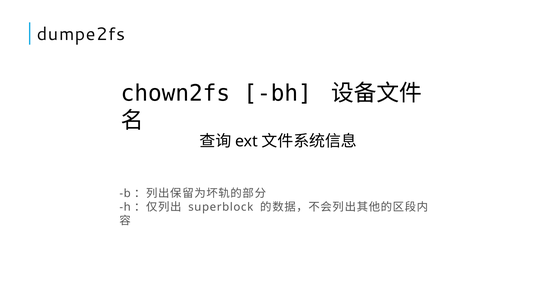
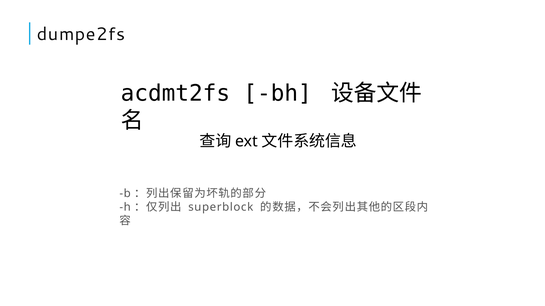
chown2fs: chown2fs -> acdmt2fs (175, 94)
